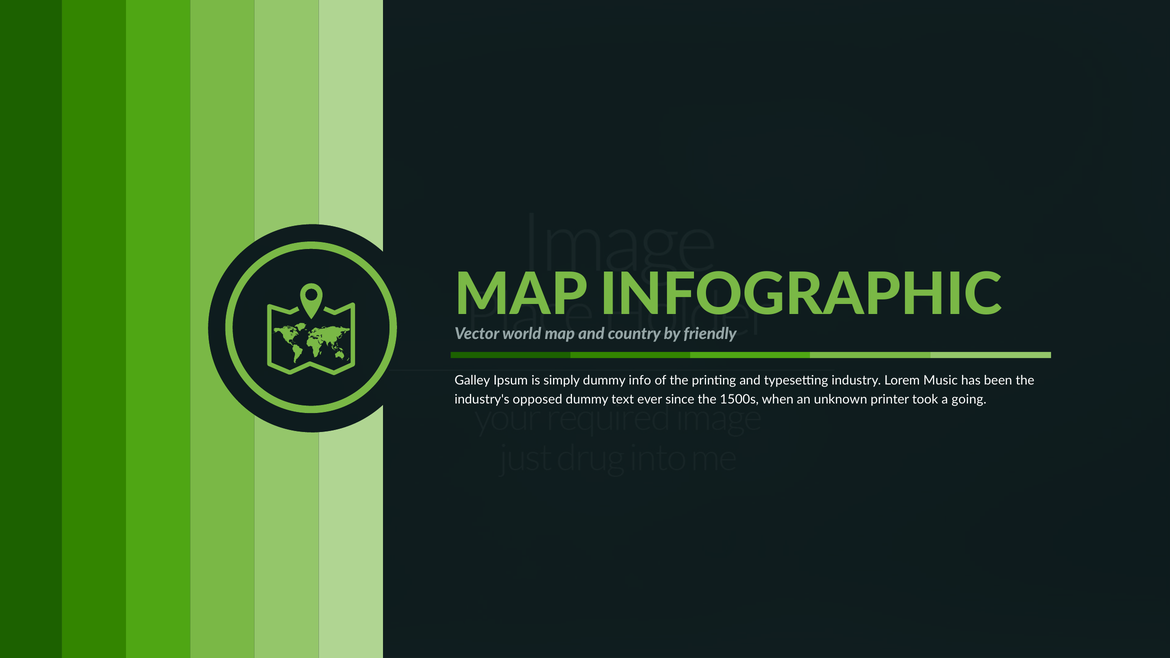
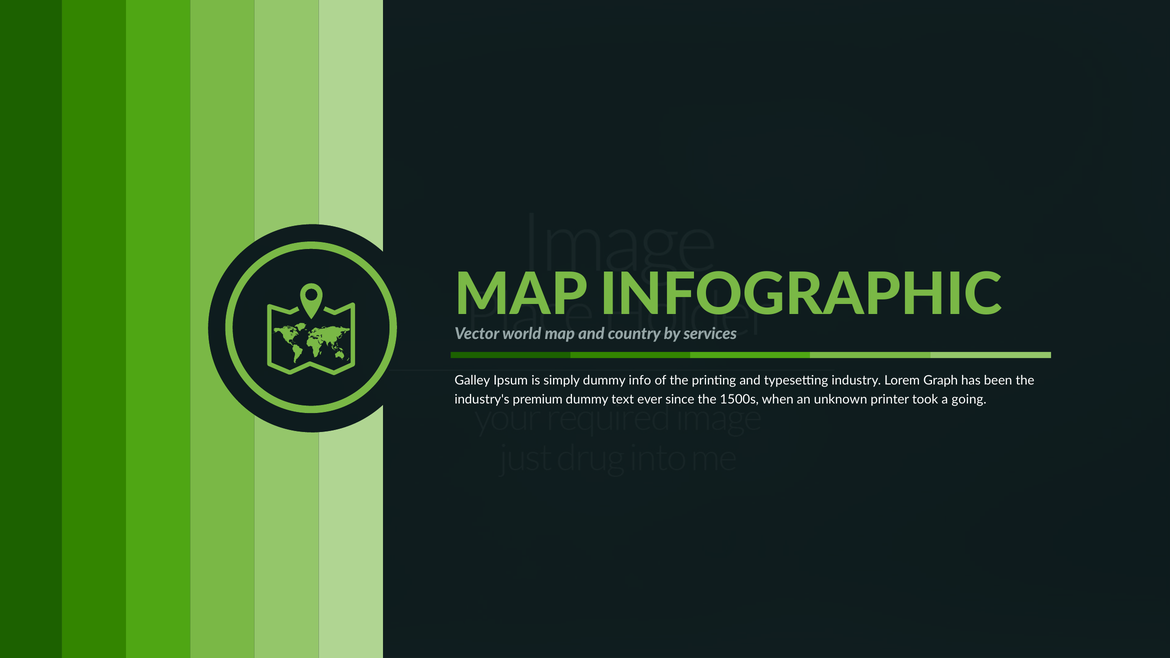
friendly: friendly -> services (710, 334)
Music: Music -> Graph (941, 381)
opposed: opposed -> premium (538, 399)
